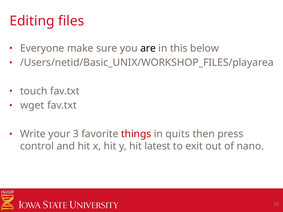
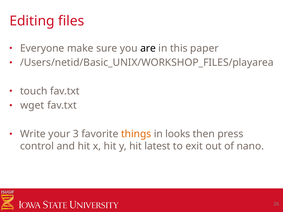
below: below -> paper (204, 48)
things colour: red -> orange (136, 134)
quits: quits -> looks (178, 134)
